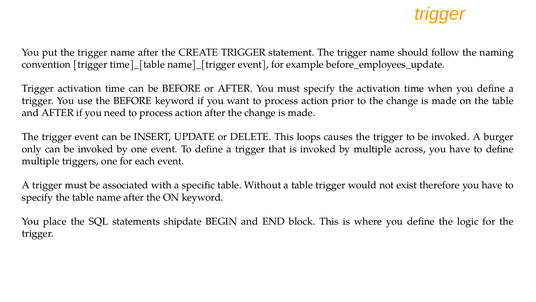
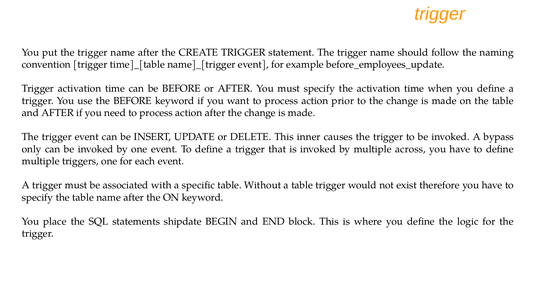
loops: loops -> inner (309, 137)
burger: burger -> bypass (499, 137)
